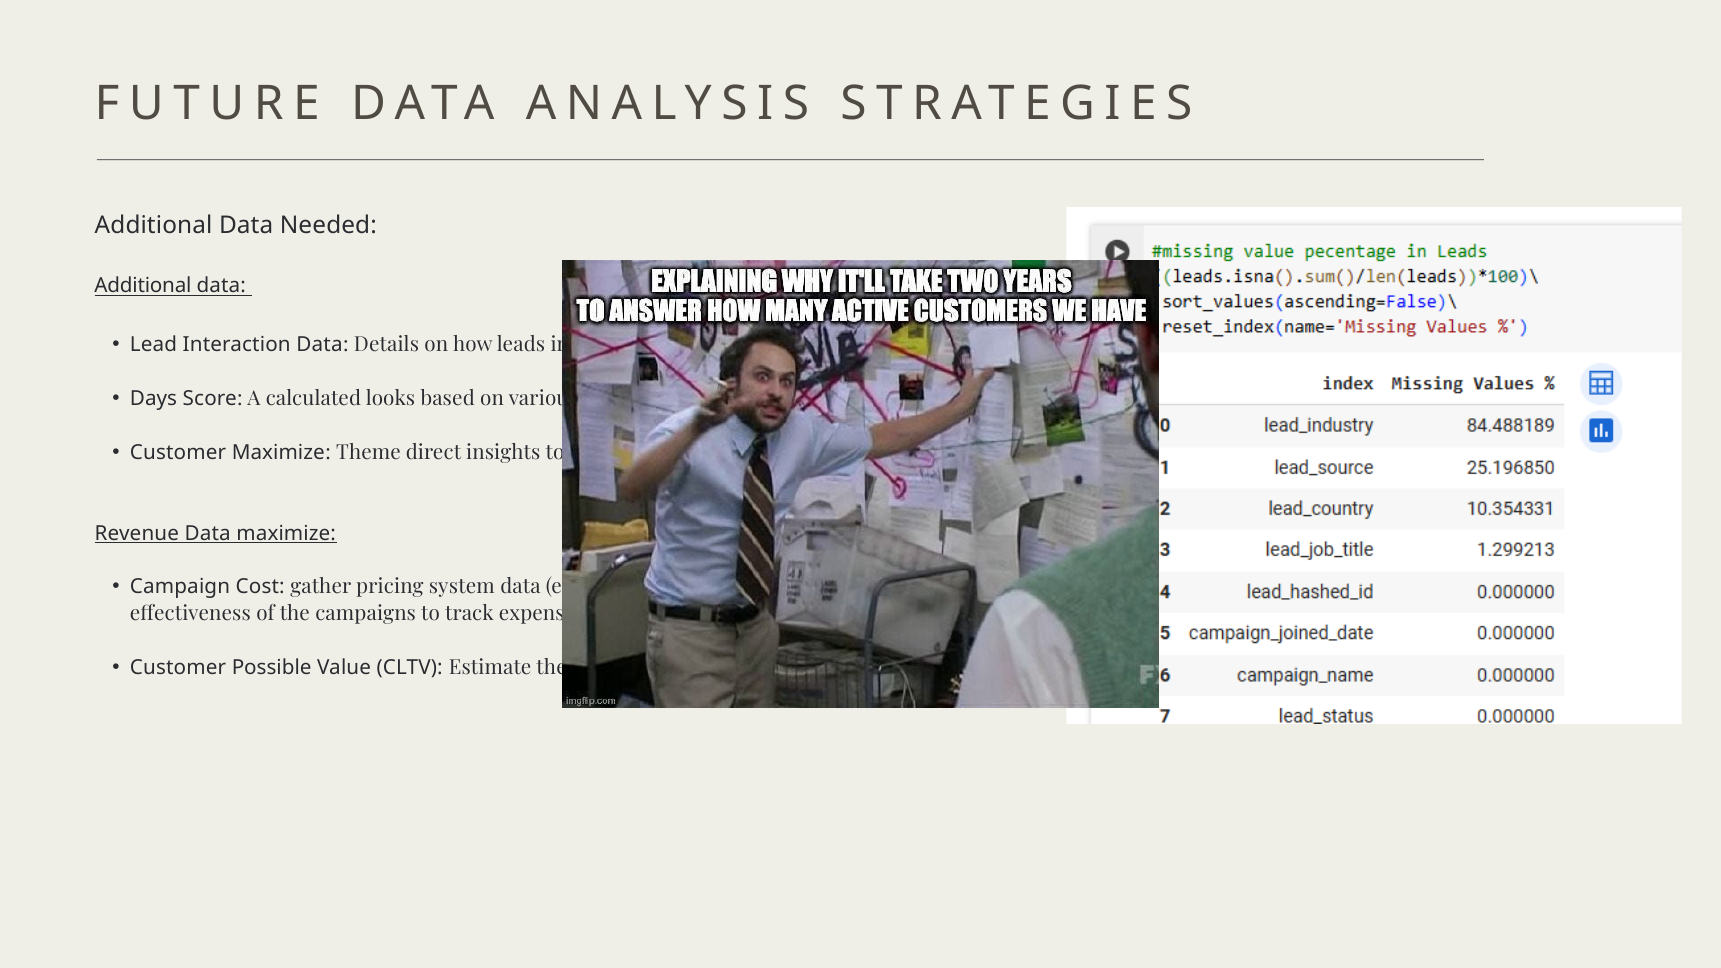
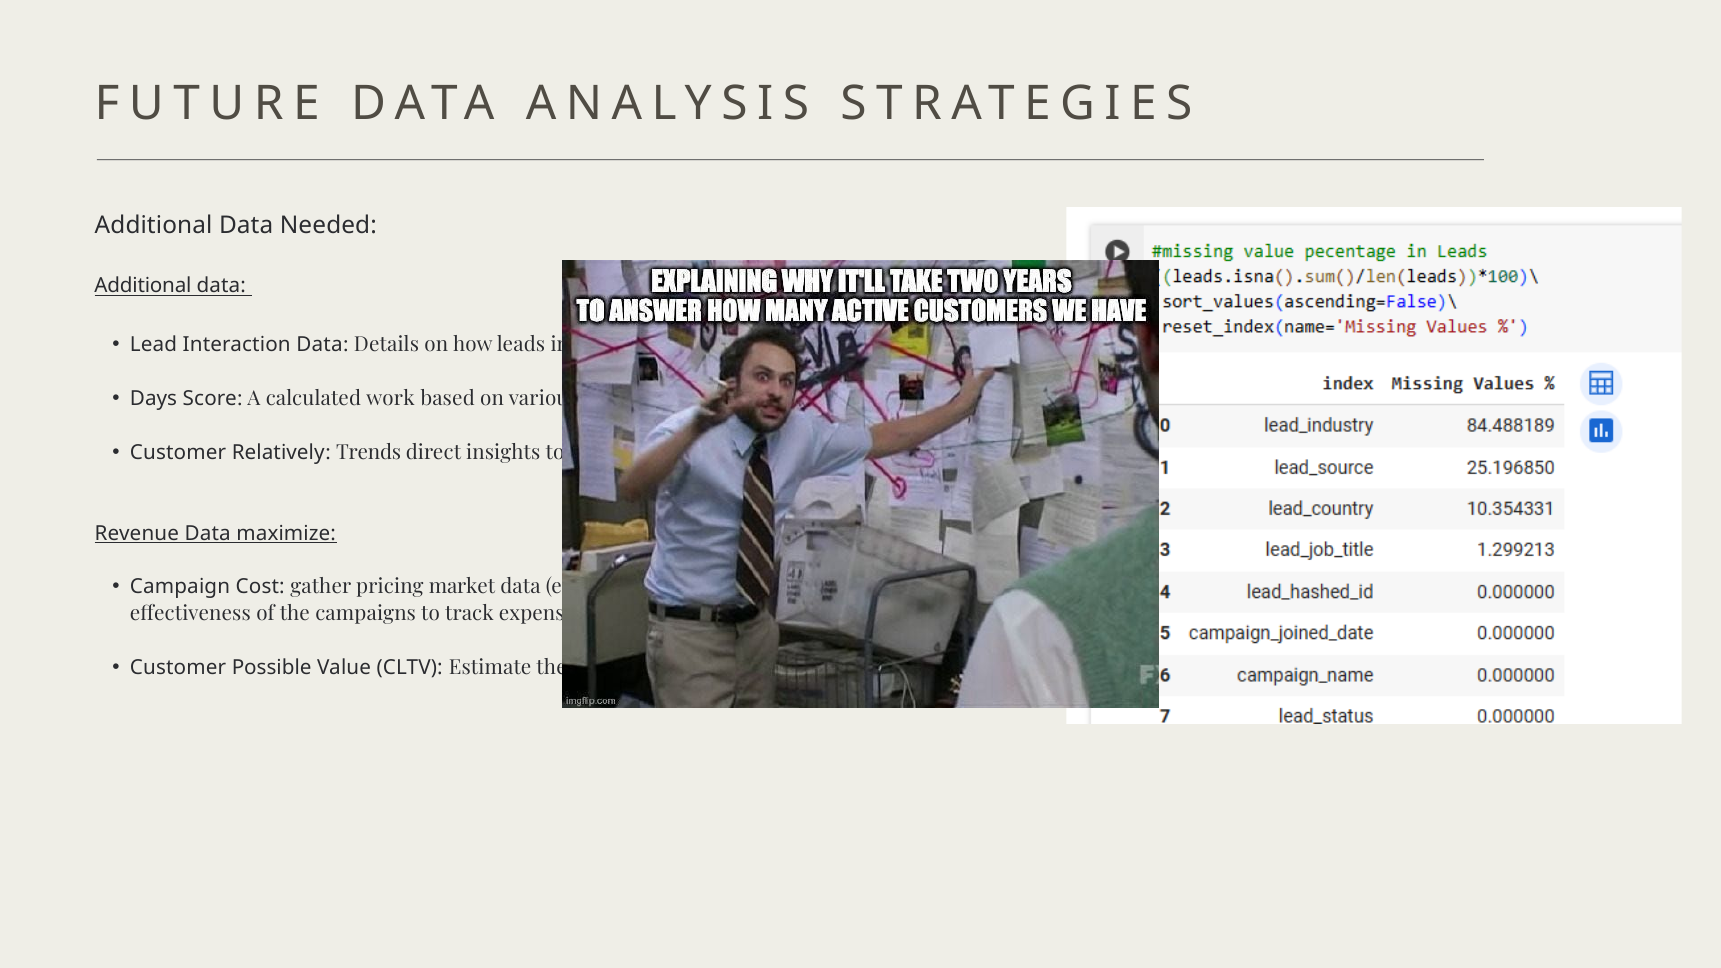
looks: looks -> work (390, 399)
Customer Maximize: Maximize -> Relatively (278, 452)
Theme: Theme -> Trends (369, 452)
system: system -> market (462, 587)
